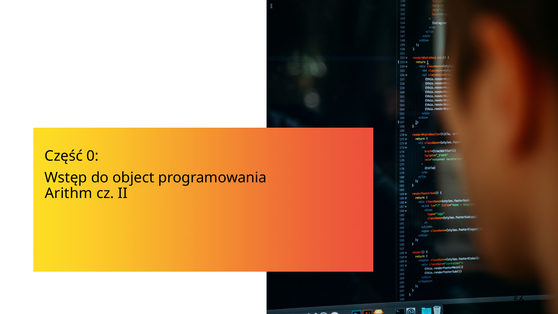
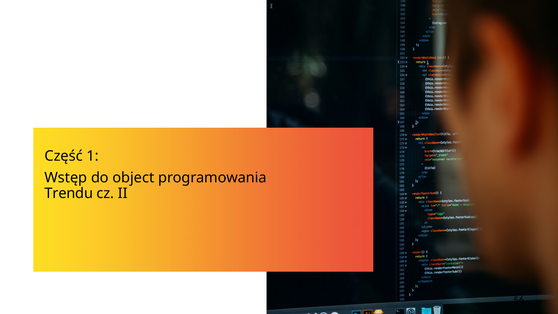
0: 0 -> 1 (93, 156)
Arithm: Arithm -> Trendu (69, 193)
